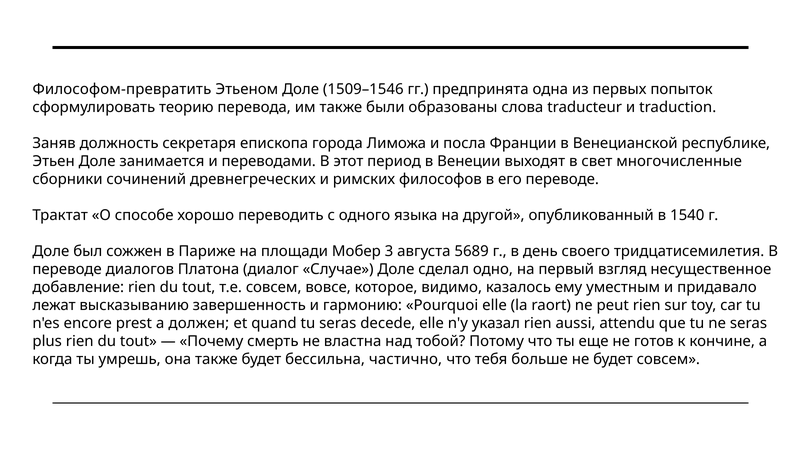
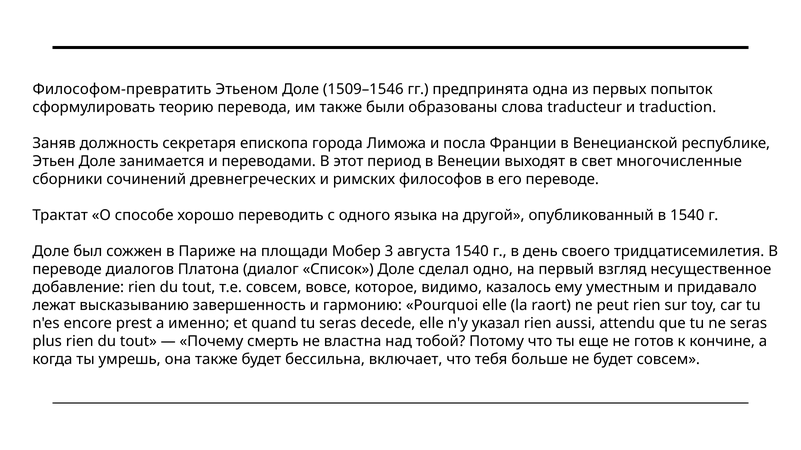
августа 5689: 5689 -> 1540 (472, 252)
Случае: Случае -> Список (338, 270)
должен: должен -> именно (199, 324)
частично: частично -> включает (406, 360)
